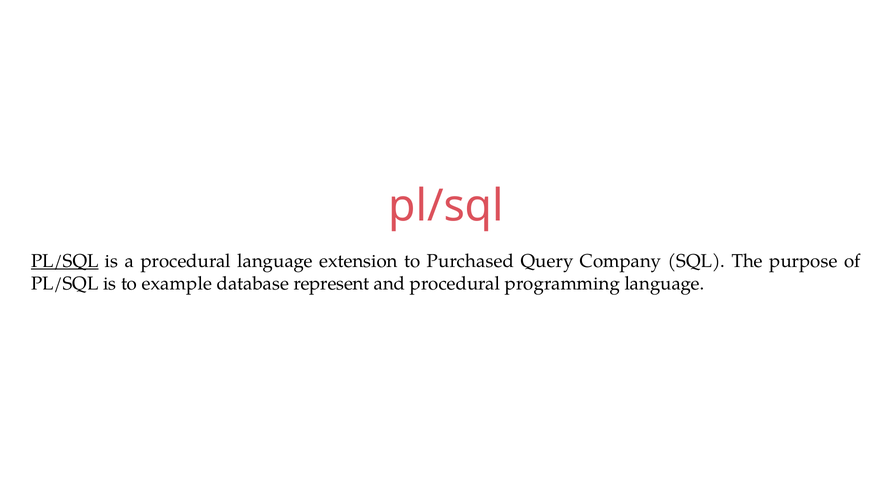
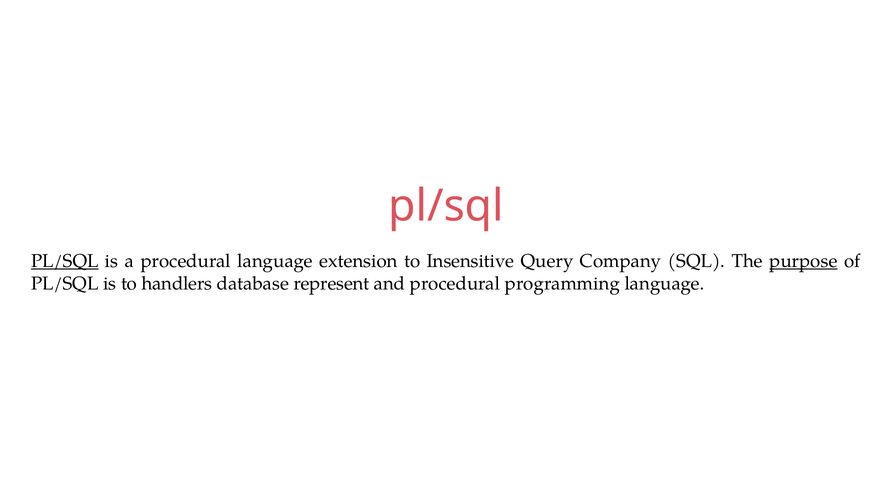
Purchased: Purchased -> Insensitive (471, 261)
purpose underline: none -> present (803, 261)
example: example -> handlers (177, 283)
